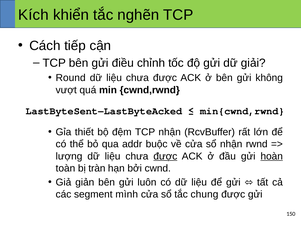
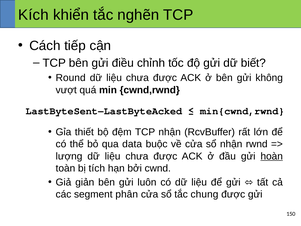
giải: giải -> biết (253, 63)
addr: addr -> data (132, 144)
được underline: present -> none (165, 156)
tràn: tràn -> tích (97, 168)
mình: mình -> phân (127, 194)
